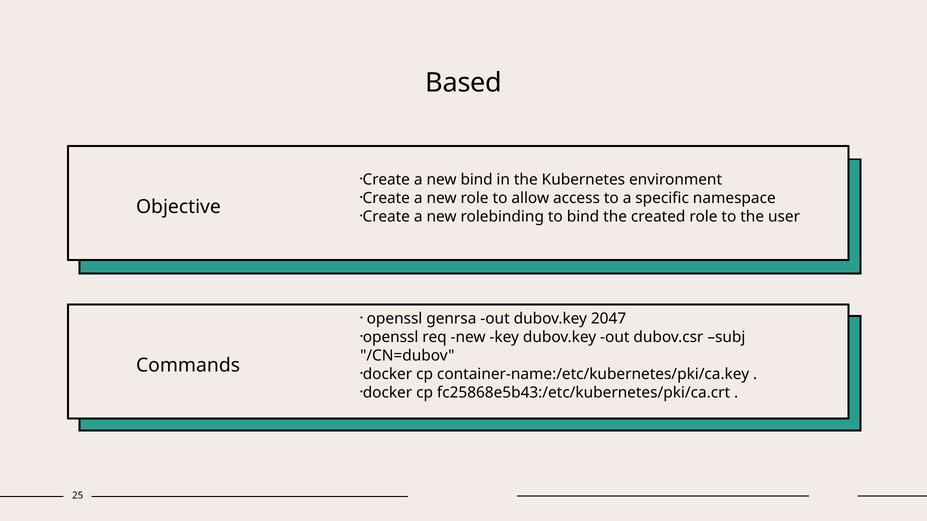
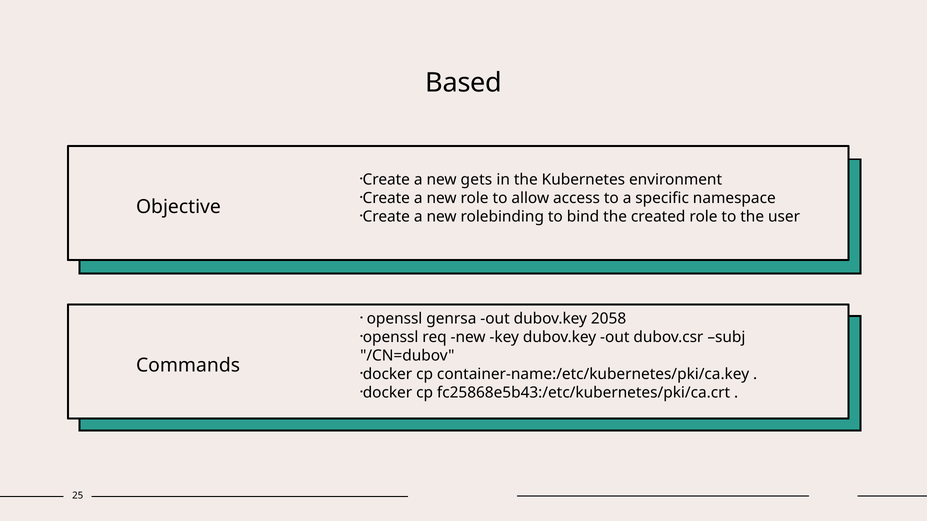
new bind: bind -> gets (476, 180)
2047: 2047 -> 2058 (609, 319)
